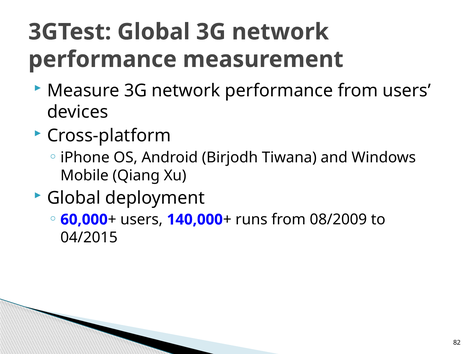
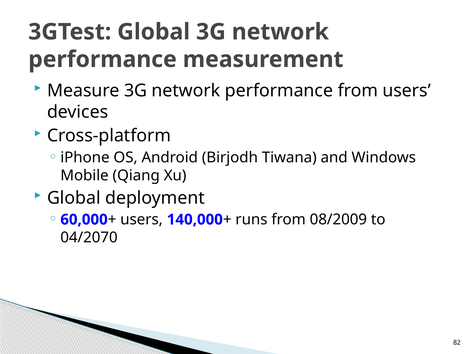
04/2015: 04/2015 -> 04/2070 (89, 238)
